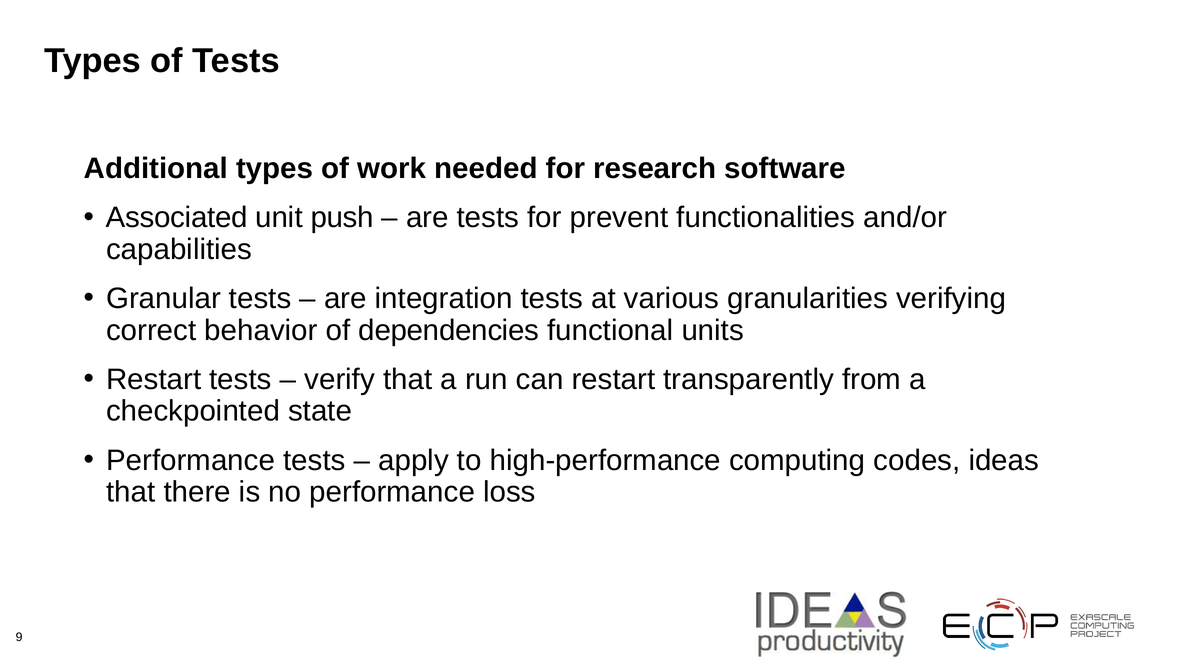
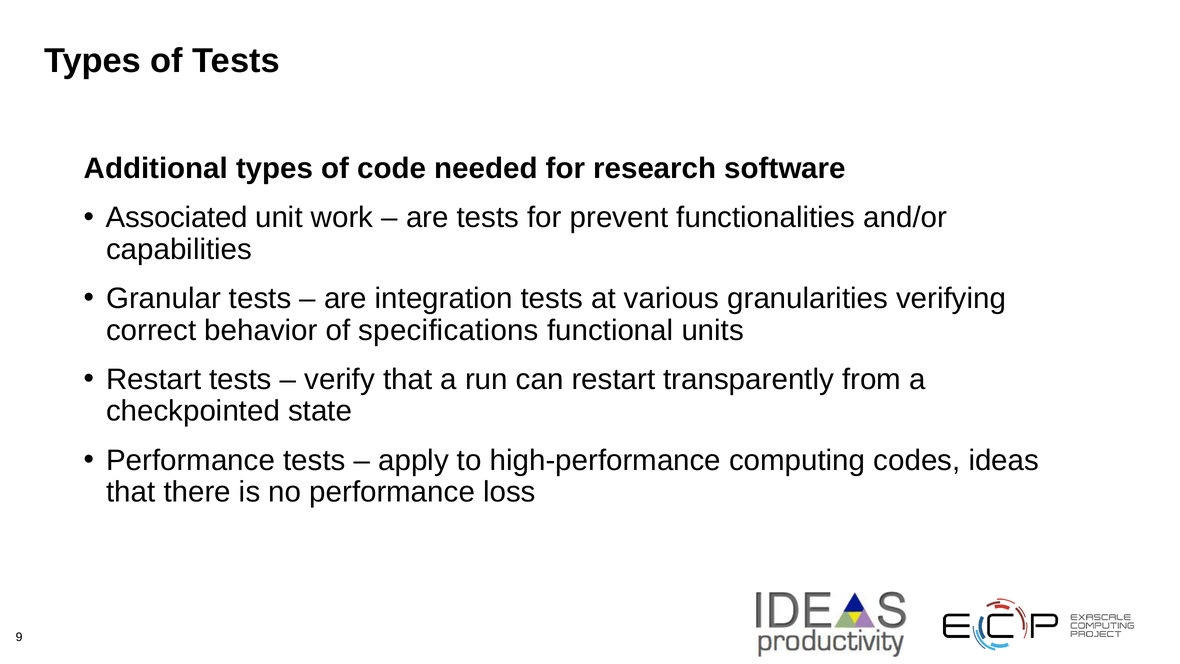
work: work -> code (392, 168)
push: push -> work (342, 217)
dependencies: dependencies -> specifications (449, 330)
